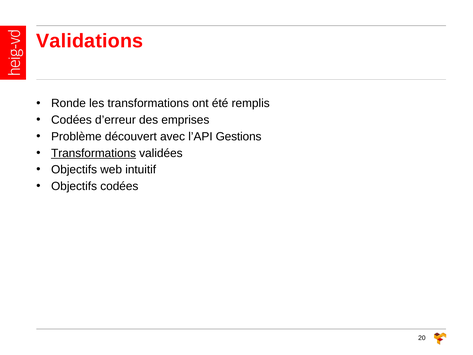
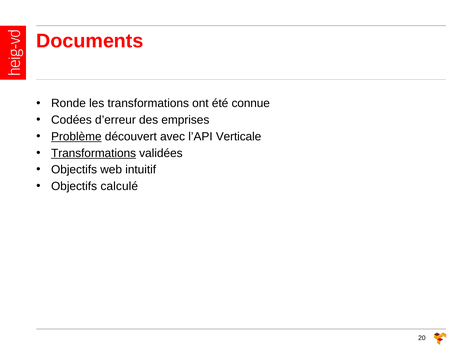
Validations: Validations -> Documents (90, 41)
remplis: remplis -> connue (251, 103)
Problème underline: none -> present (76, 136)
Gestions: Gestions -> Verticale (239, 136)
Objectifs codées: codées -> calculé (119, 186)
